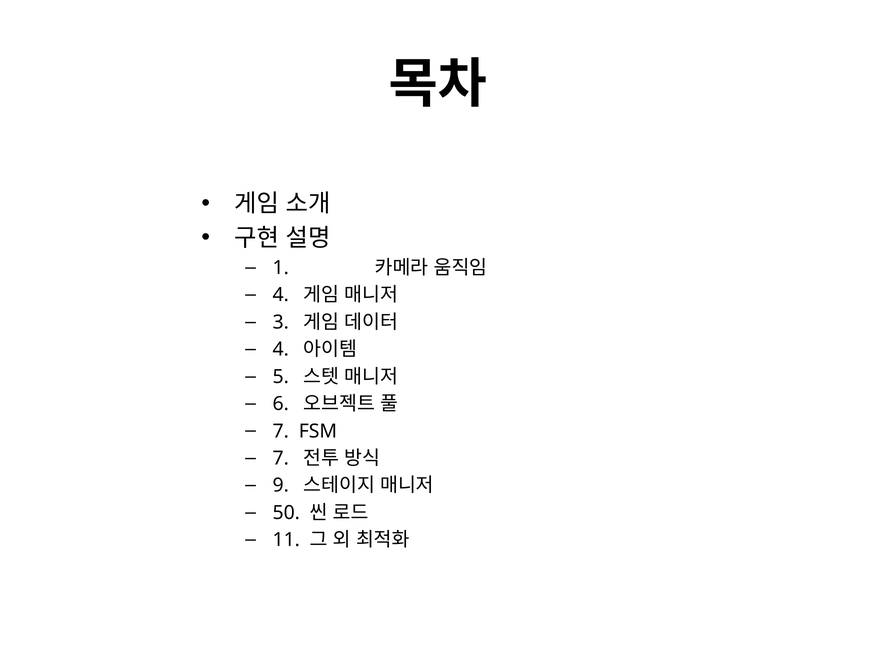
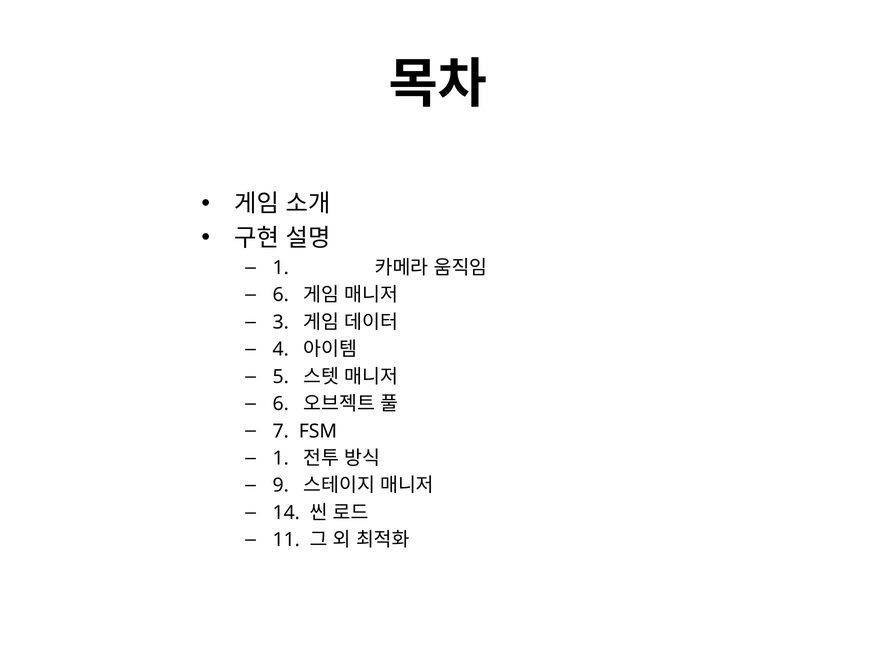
4: 4 -> 6 (281, 295)
7: 7 -> 1 (281, 458)
50: 50 -> 14 (286, 513)
